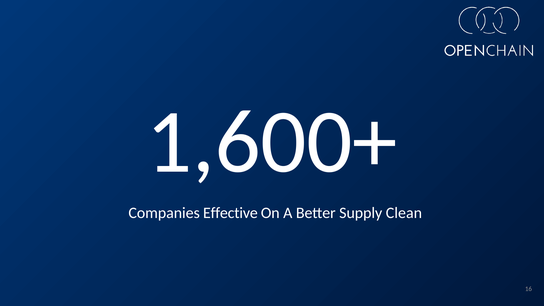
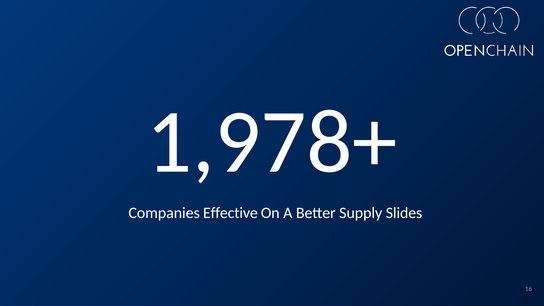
1,600+: 1,600+ -> 1,978+ (272, 142)
Clean: Clean -> Slides (404, 213)
